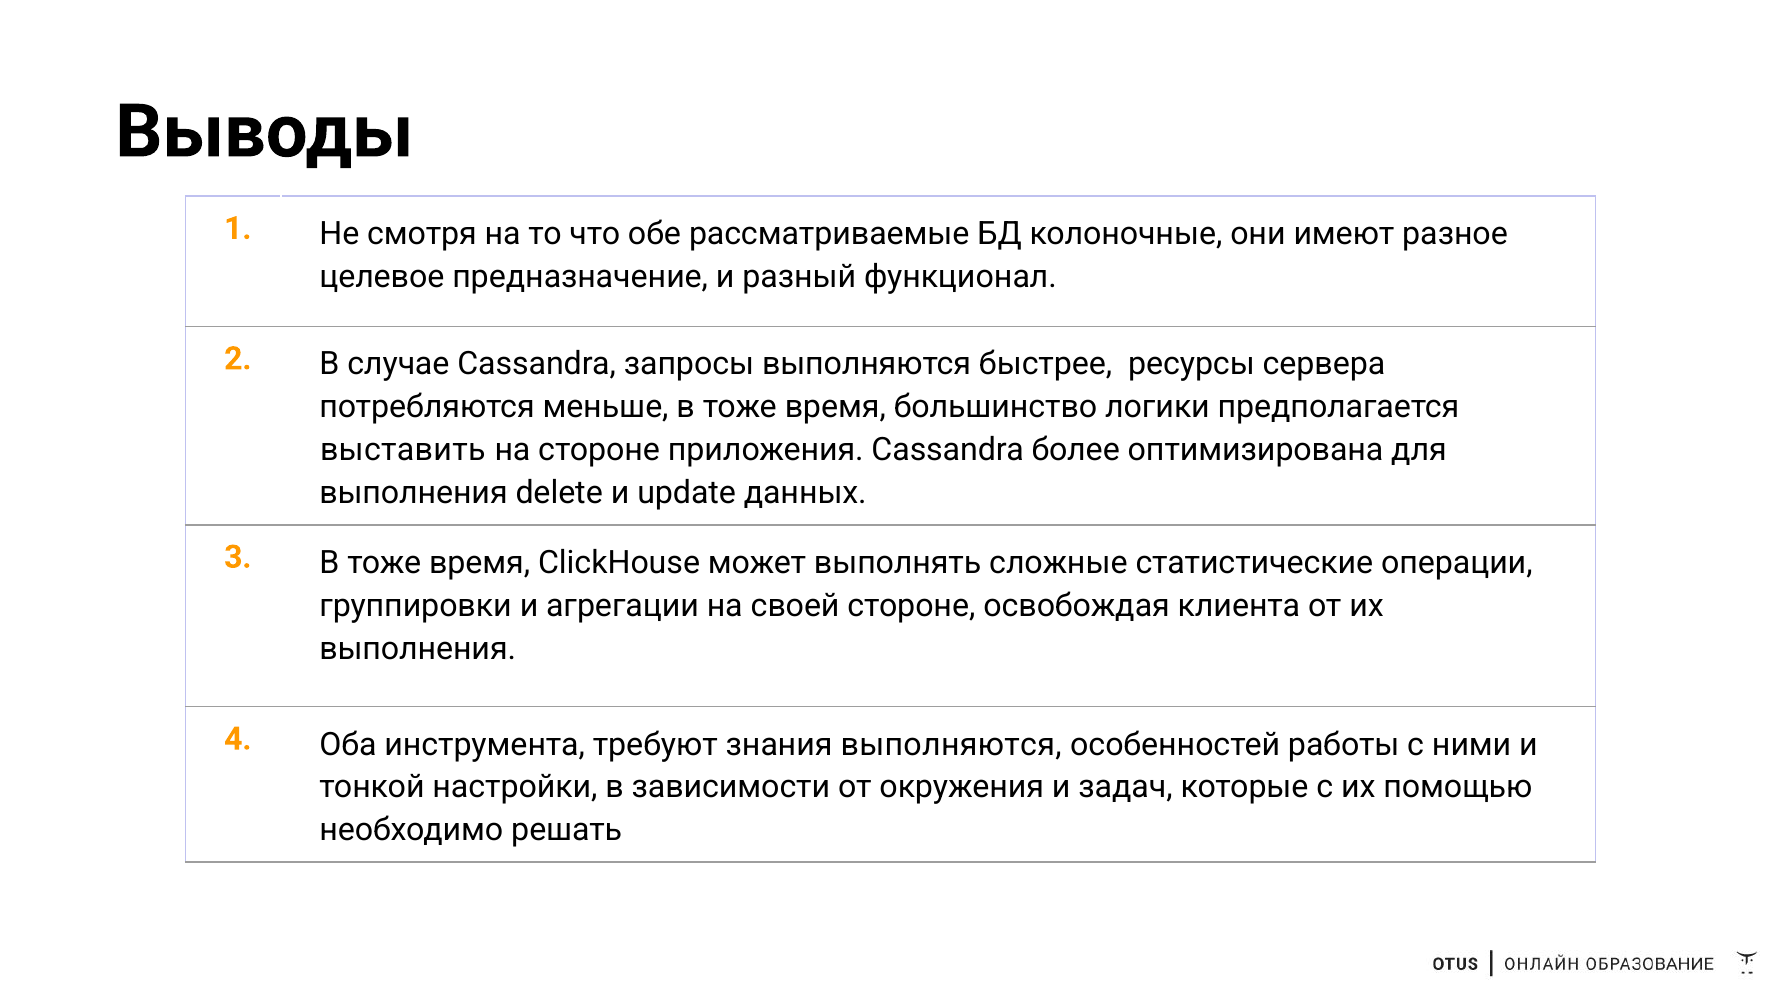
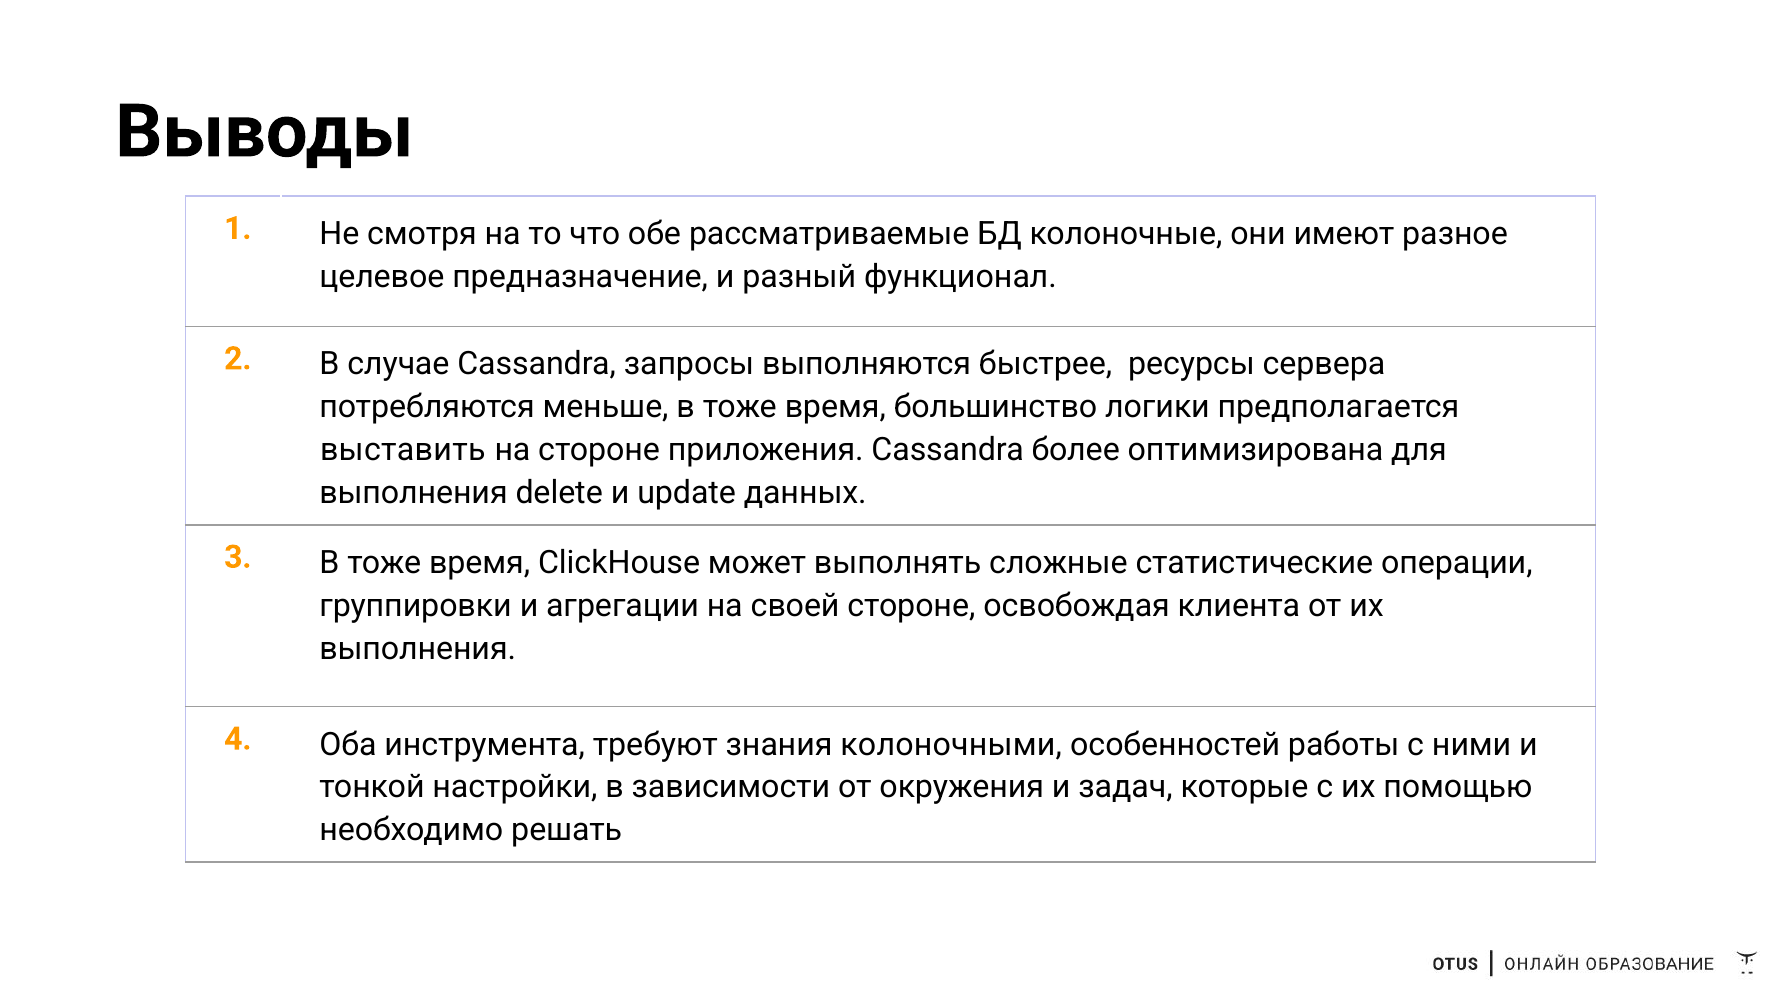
знания выполняются: выполняются -> колоночными (951, 744)
